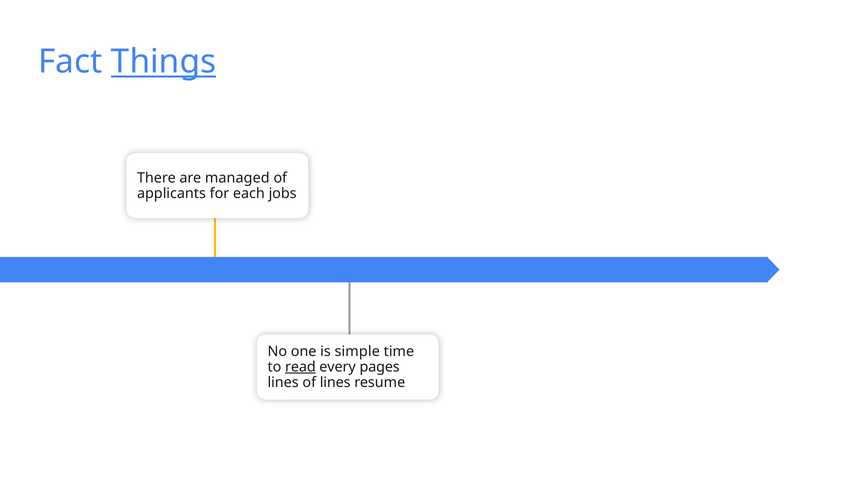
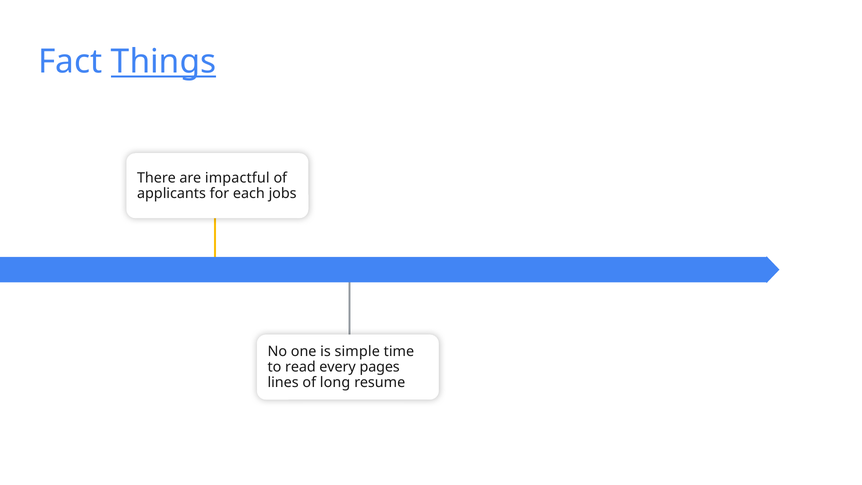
managed: managed -> impactful (237, 178)
read underline: present -> none (300, 367)
of lines: lines -> long (335, 382)
